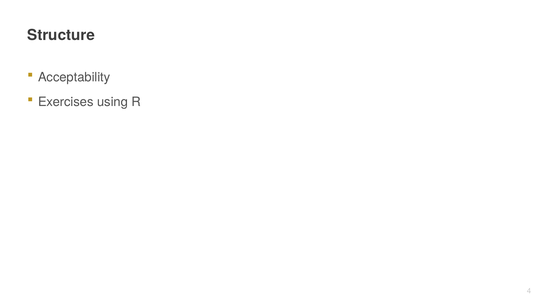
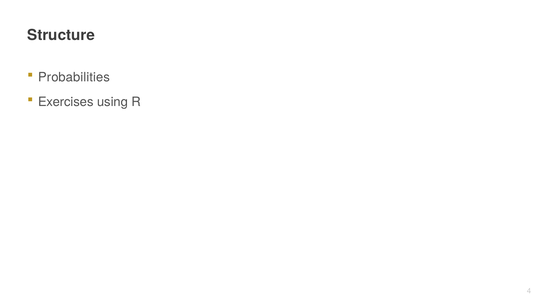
Acceptability: Acceptability -> Probabilities (74, 77)
